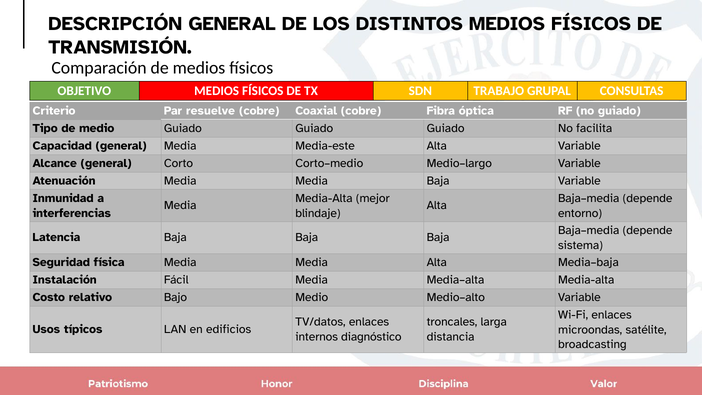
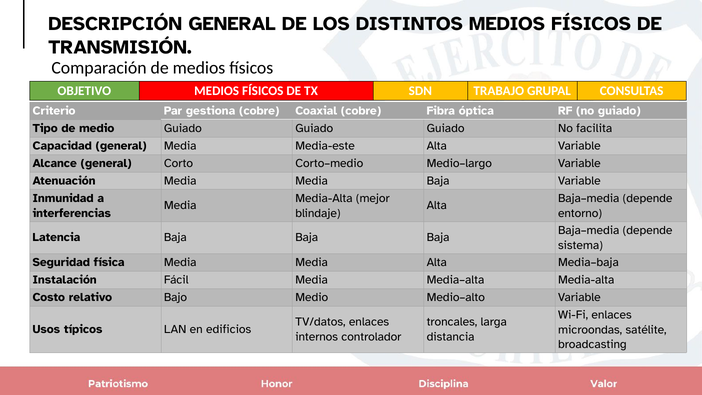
resuelve: resuelve -> gestiona (211, 111)
diagnóstico: diagnóstico -> controlador (371, 337)
